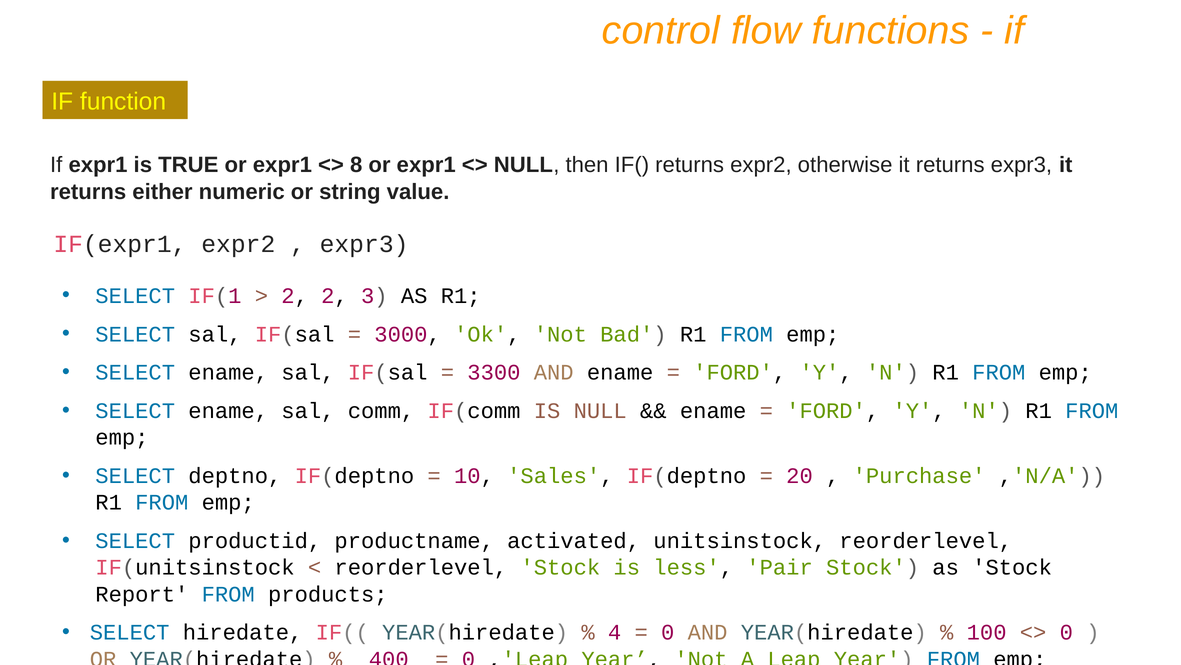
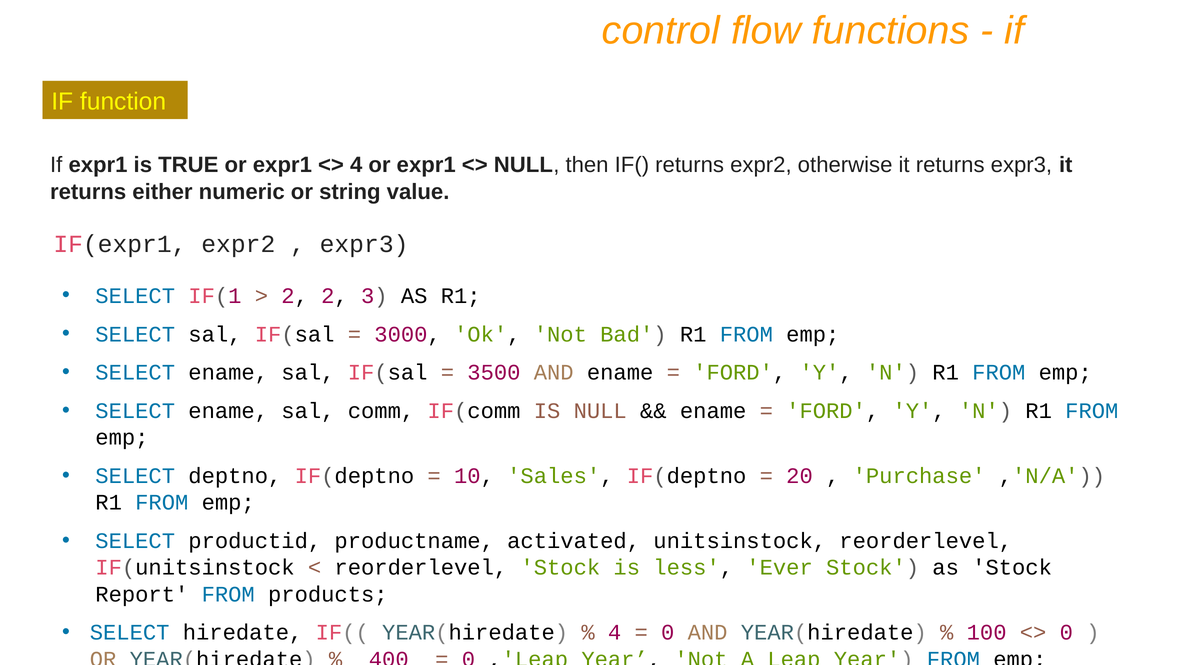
8: 8 -> 4 (356, 165)
3300: 3300 -> 3500 (494, 372)
Pair: Pair -> Ever (780, 567)
